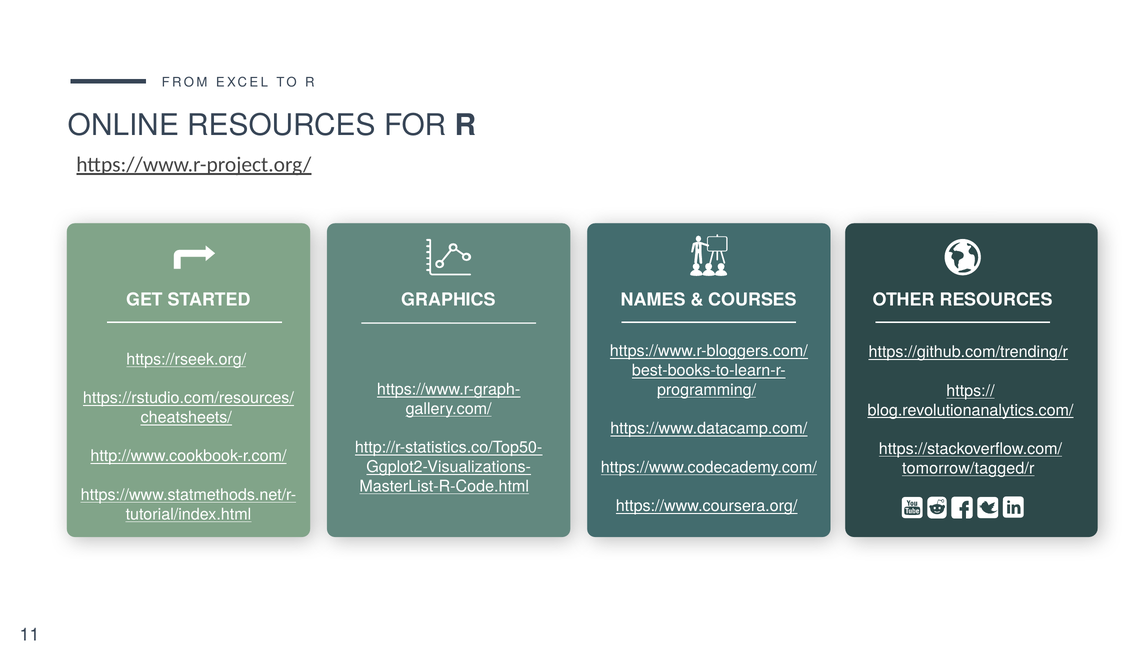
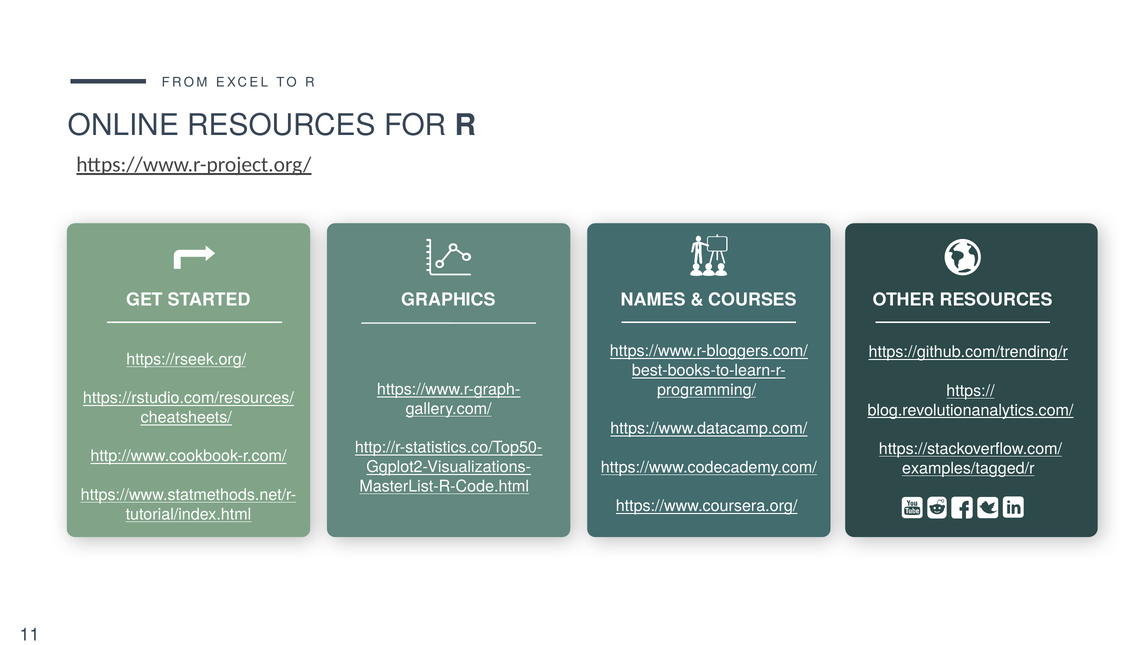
tomorrow/tagged/r: tomorrow/tagged/r -> examples/tagged/r (968, 468)
